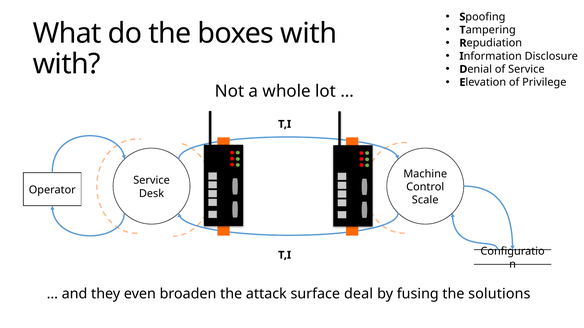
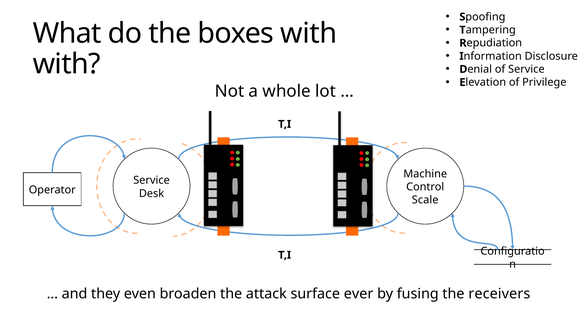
deal: deal -> ever (359, 294)
solutions: solutions -> receivers (499, 294)
